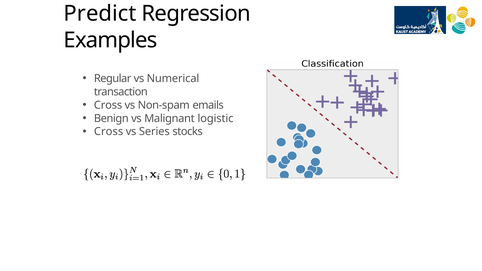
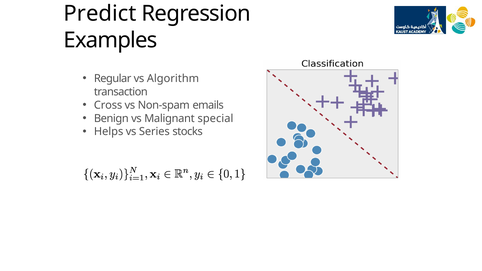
Numerical: Numerical -> Algorithm (173, 79)
logistic: logistic -> special (215, 118)
Cross: Cross -> Helps (109, 132)
